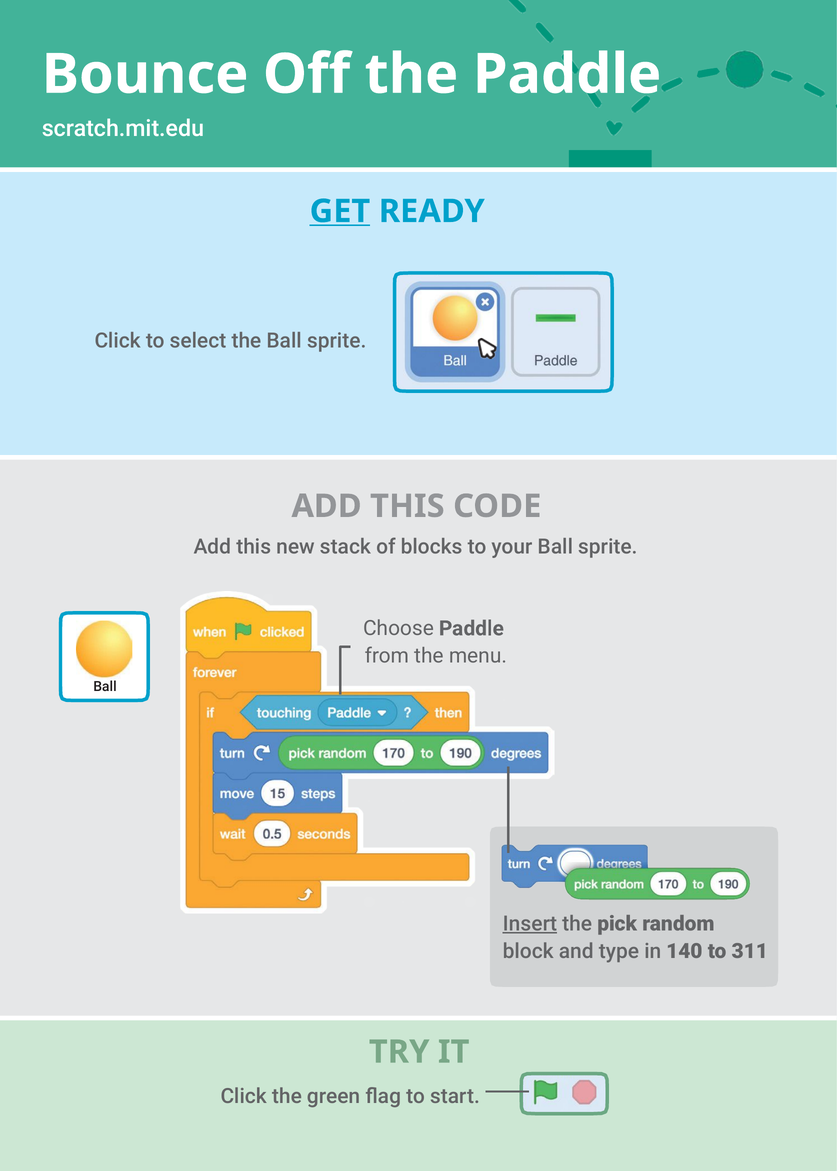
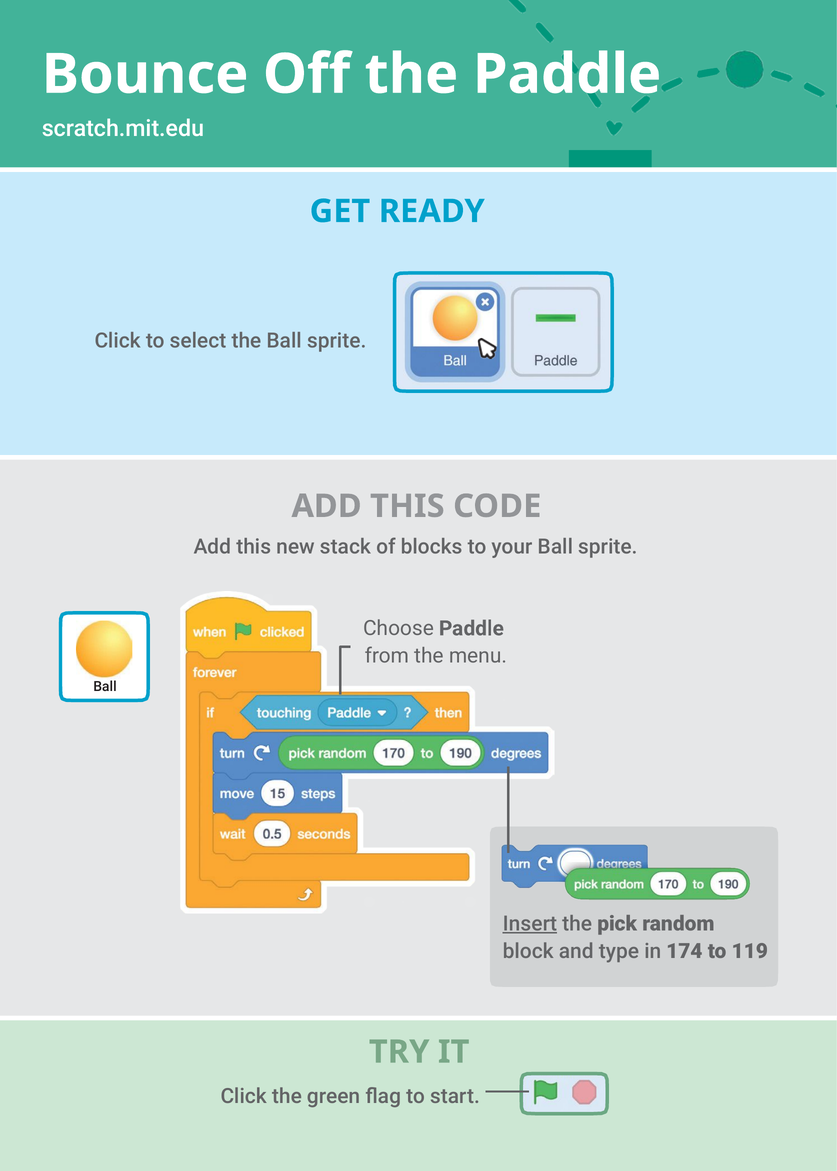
GET underline: present -> none (340, 211)
140: 140 -> 174 (684, 952)
311: 311 -> 119 (750, 952)
